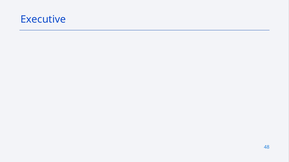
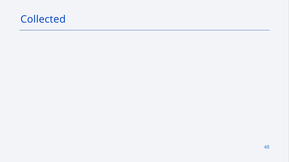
Executive: Executive -> Collected (43, 19)
